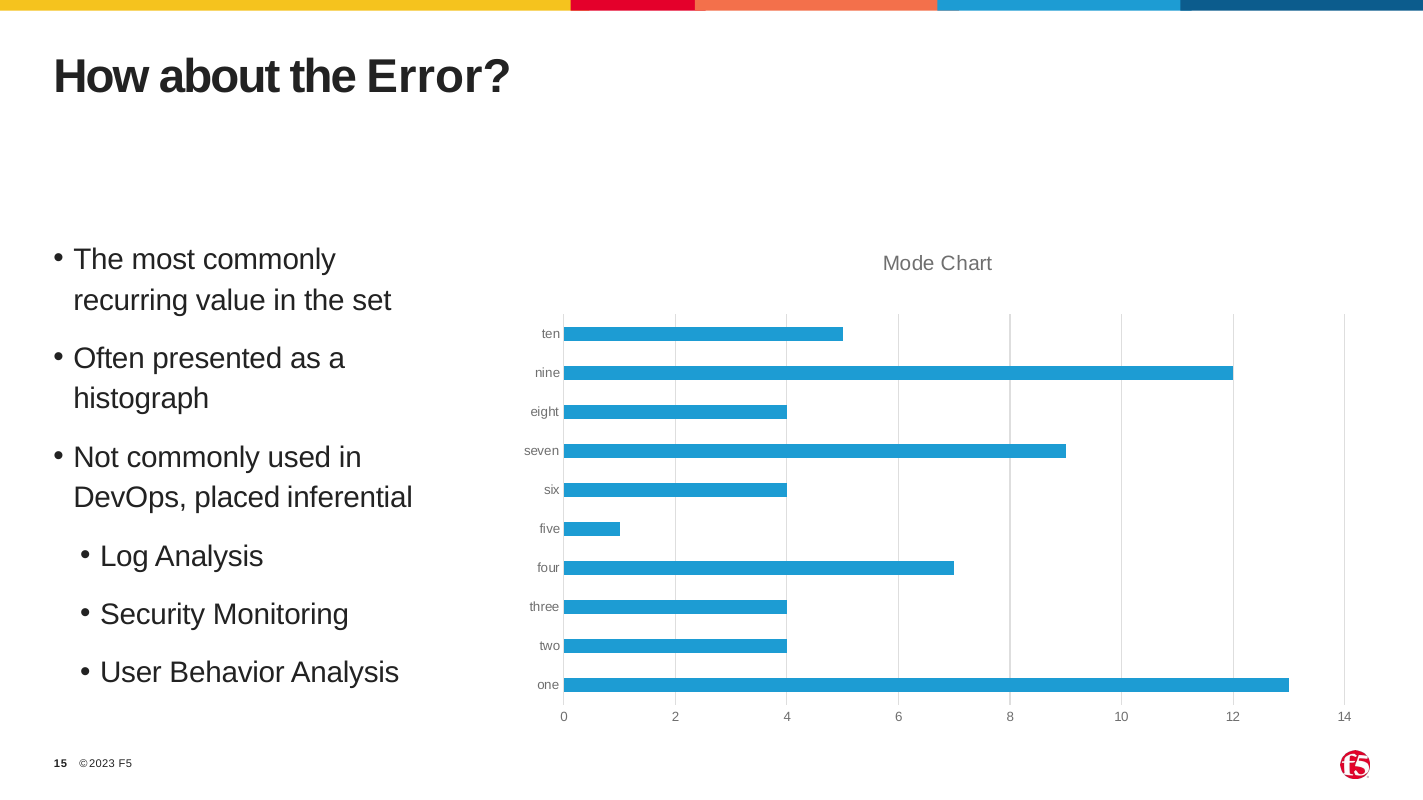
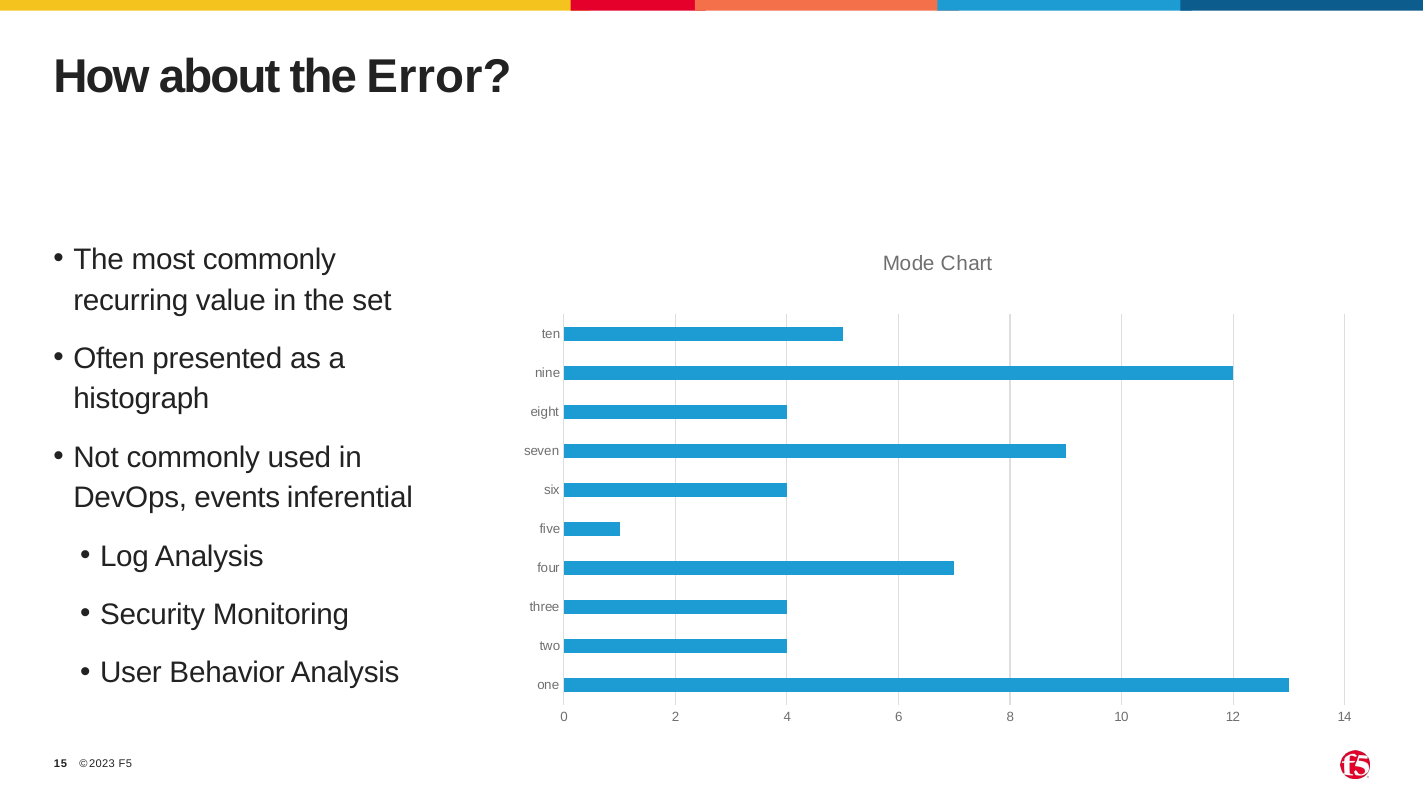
placed: placed -> events (237, 498)
